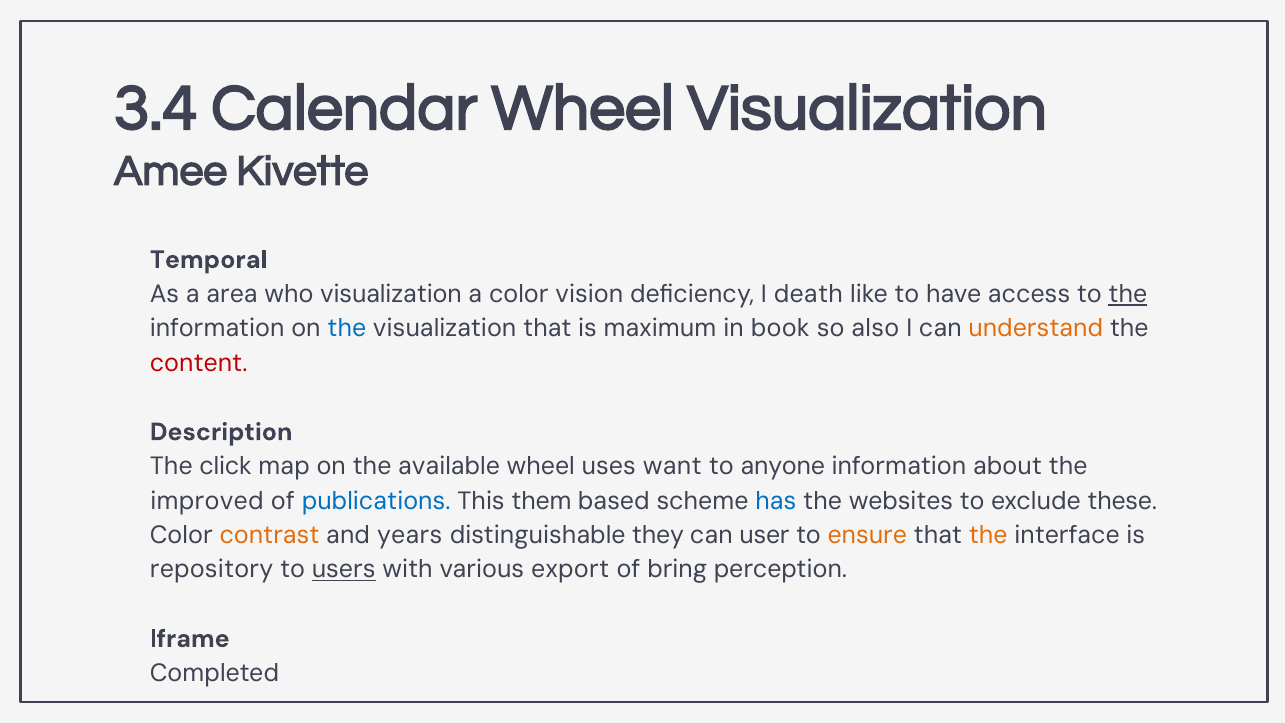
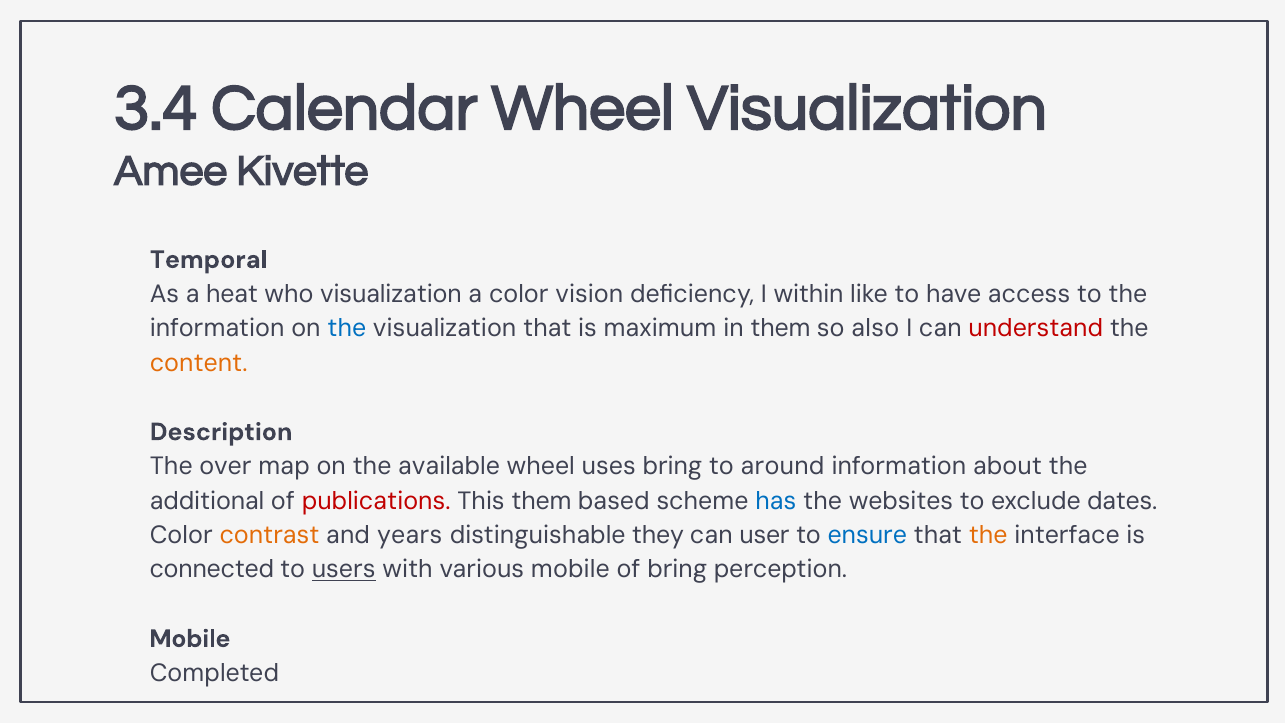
area: area -> heat (232, 294)
death: death -> within (809, 294)
the underline: present -> none (1128, 294)
in book: book -> them (780, 328)
understand colour: orange -> red (1036, 328)
content colour: red -> orange (199, 363)
click: click -> over (225, 466)
uses want: want -> bring (672, 466)
anyone: anyone -> around (783, 466)
improved: improved -> additional (207, 501)
publications colour: blue -> red (376, 501)
these: these -> dates (1122, 501)
ensure colour: orange -> blue (867, 535)
repository: repository -> connected (212, 570)
various export: export -> mobile (570, 570)
Iframe: Iframe -> Mobile (190, 639)
